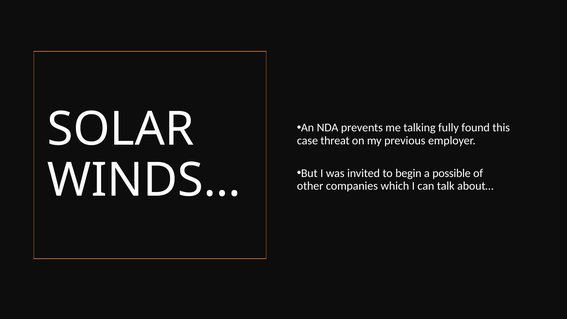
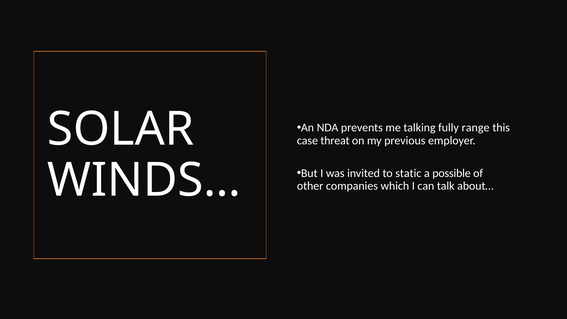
found: found -> range (476, 128)
begin: begin -> static (408, 173)
